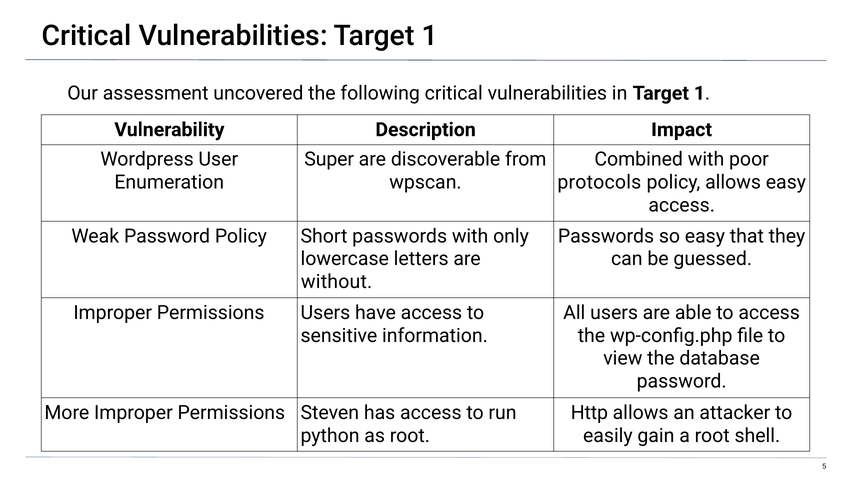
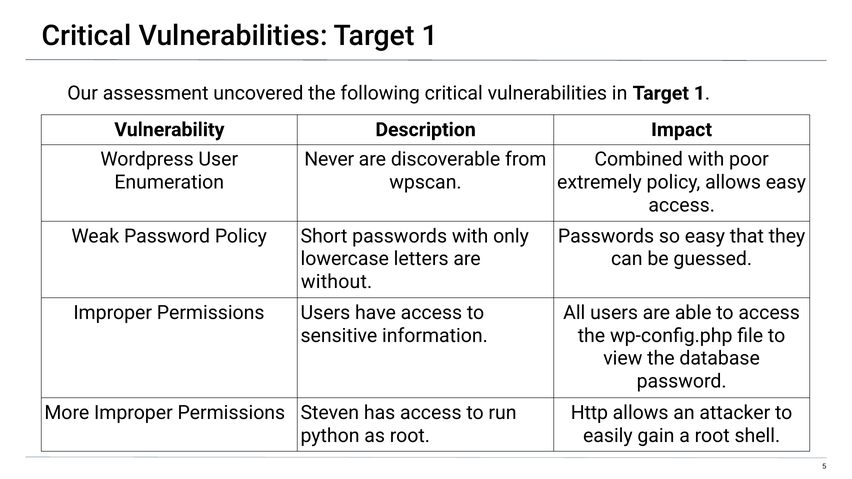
Super: Super -> Never (329, 160)
protocols: protocols -> extremely (599, 182)
